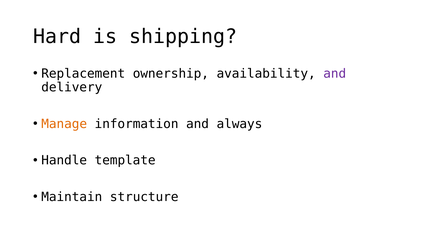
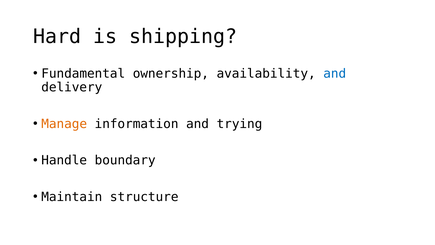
Replacement: Replacement -> Fundamental (83, 74)
and colour: purple -> blue (335, 74)
always: always -> trying (239, 124)
template: template -> boundary (125, 160)
